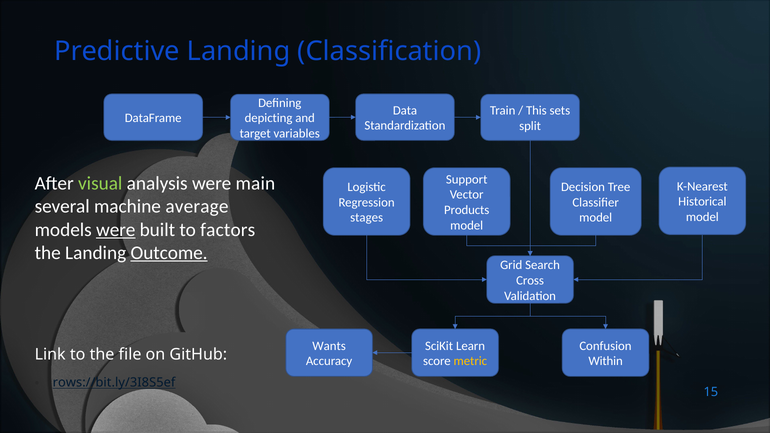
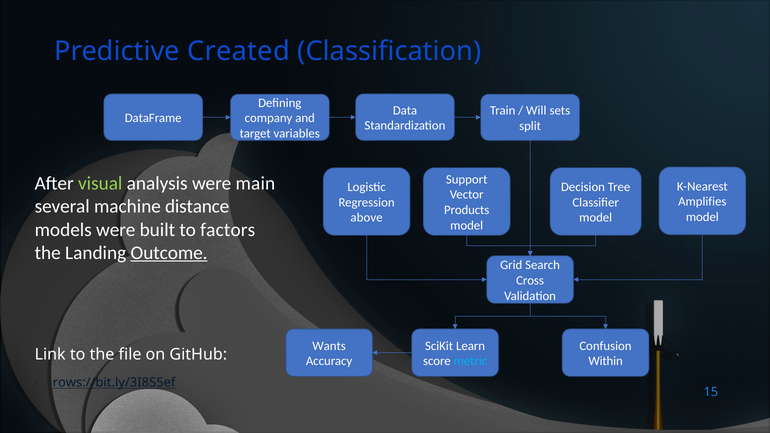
Predictive Landing: Landing -> Created (238, 51)
This: This -> Will (536, 111)
depicting: depicting -> company (269, 118)
Historical: Historical -> Amplifies (702, 202)
average: average -> distance (197, 207)
stages: stages -> above (367, 218)
were underline: present -> none (116, 230)
metric colour: yellow -> light blue (470, 361)
